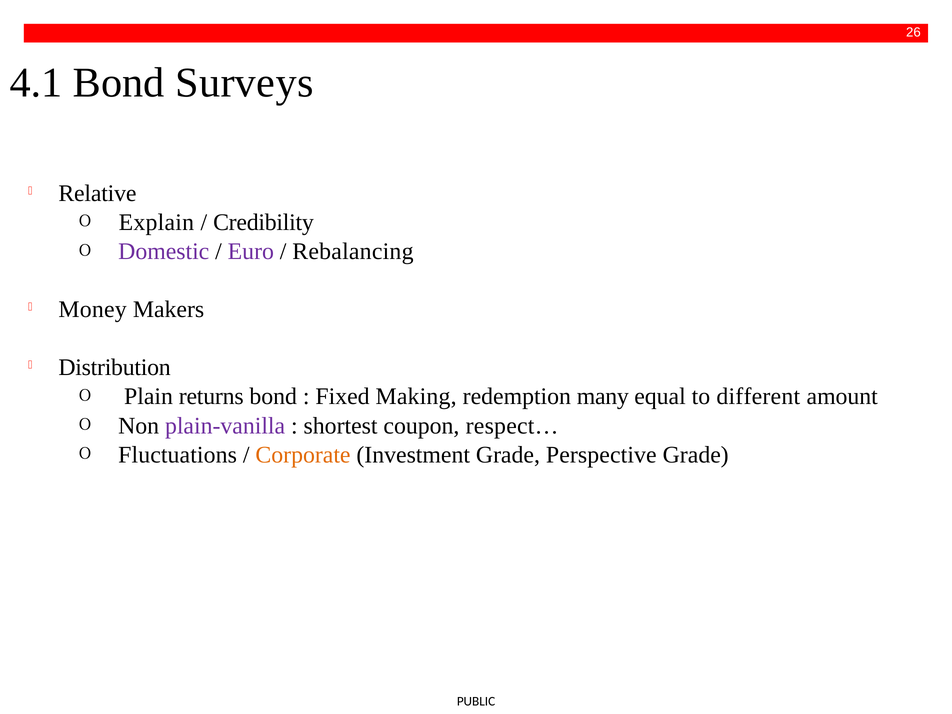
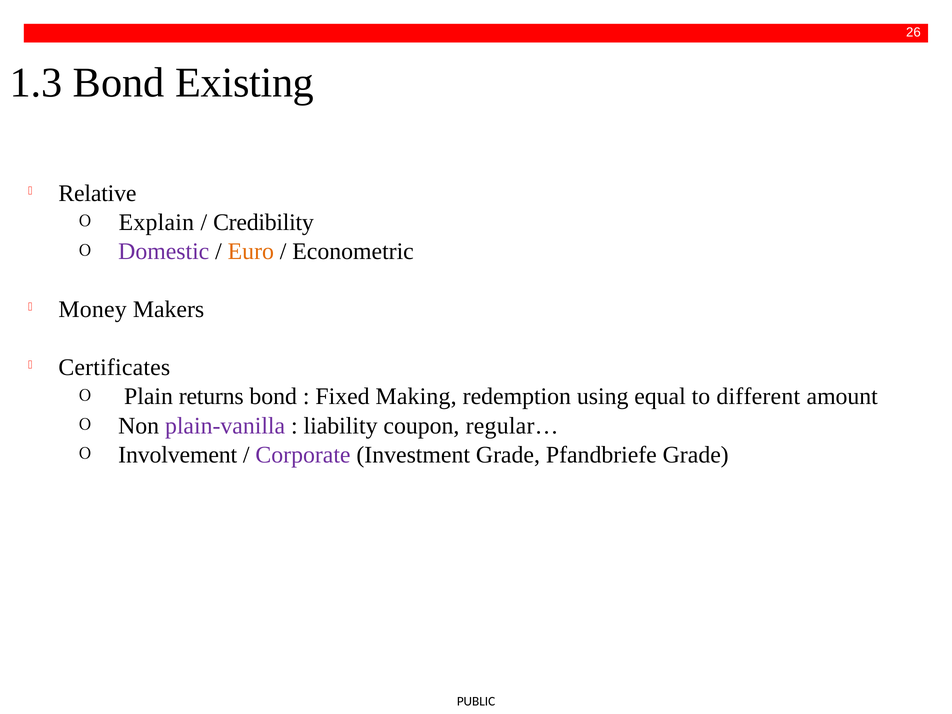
4.1: 4.1 -> 1.3 (36, 83)
Surveys: Surveys -> Existing (245, 83)
Euro colour: purple -> orange (251, 251)
Rebalancing: Rebalancing -> Econometric (353, 251)
Distribution: Distribution -> Certificates (114, 368)
many: many -> using (603, 397)
shortest: shortest -> liability (341, 426)
respect…: respect… -> regular… (512, 426)
Fluctuations: Fluctuations -> Involvement (178, 455)
Corporate colour: orange -> purple (303, 455)
Perspective: Perspective -> Pfandbriefe (601, 455)
